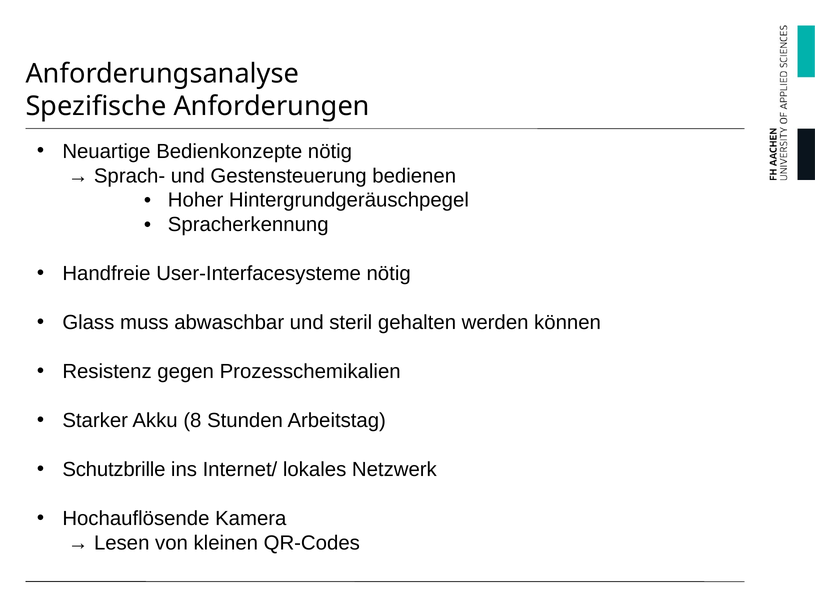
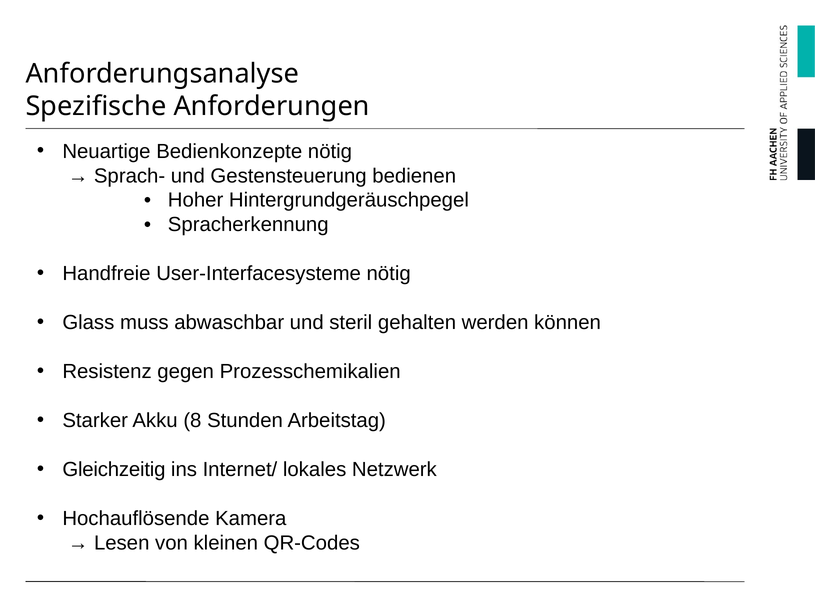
Schutzbrille: Schutzbrille -> Gleichzeitig (114, 469)
